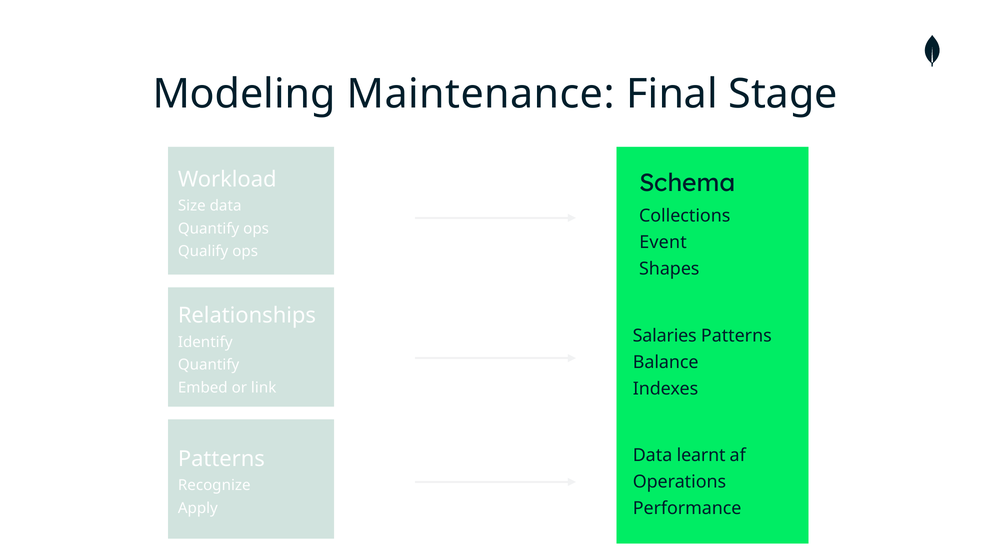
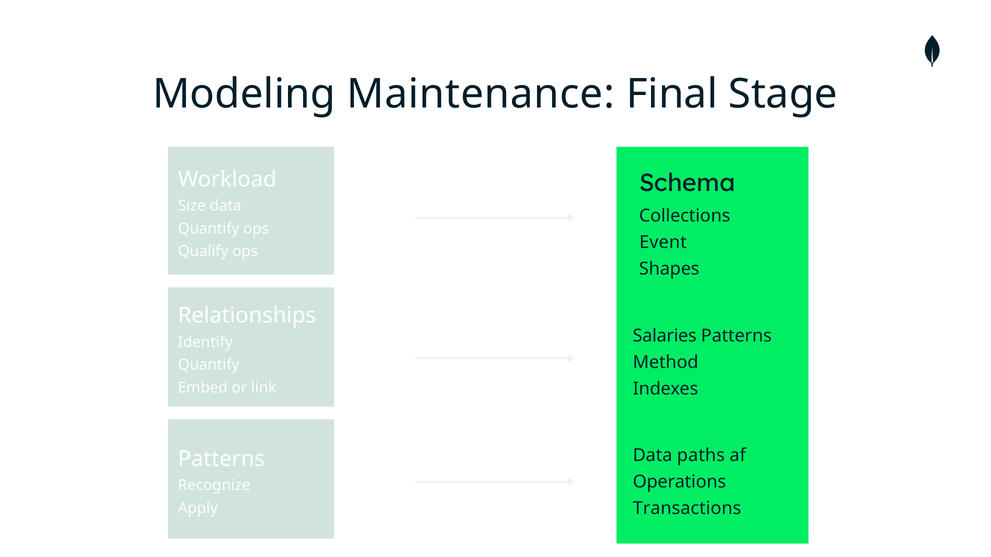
Balance: Balance -> Method (666, 363)
learnt: learnt -> paths (701, 456)
Performance: Performance -> Transactions (687, 509)
